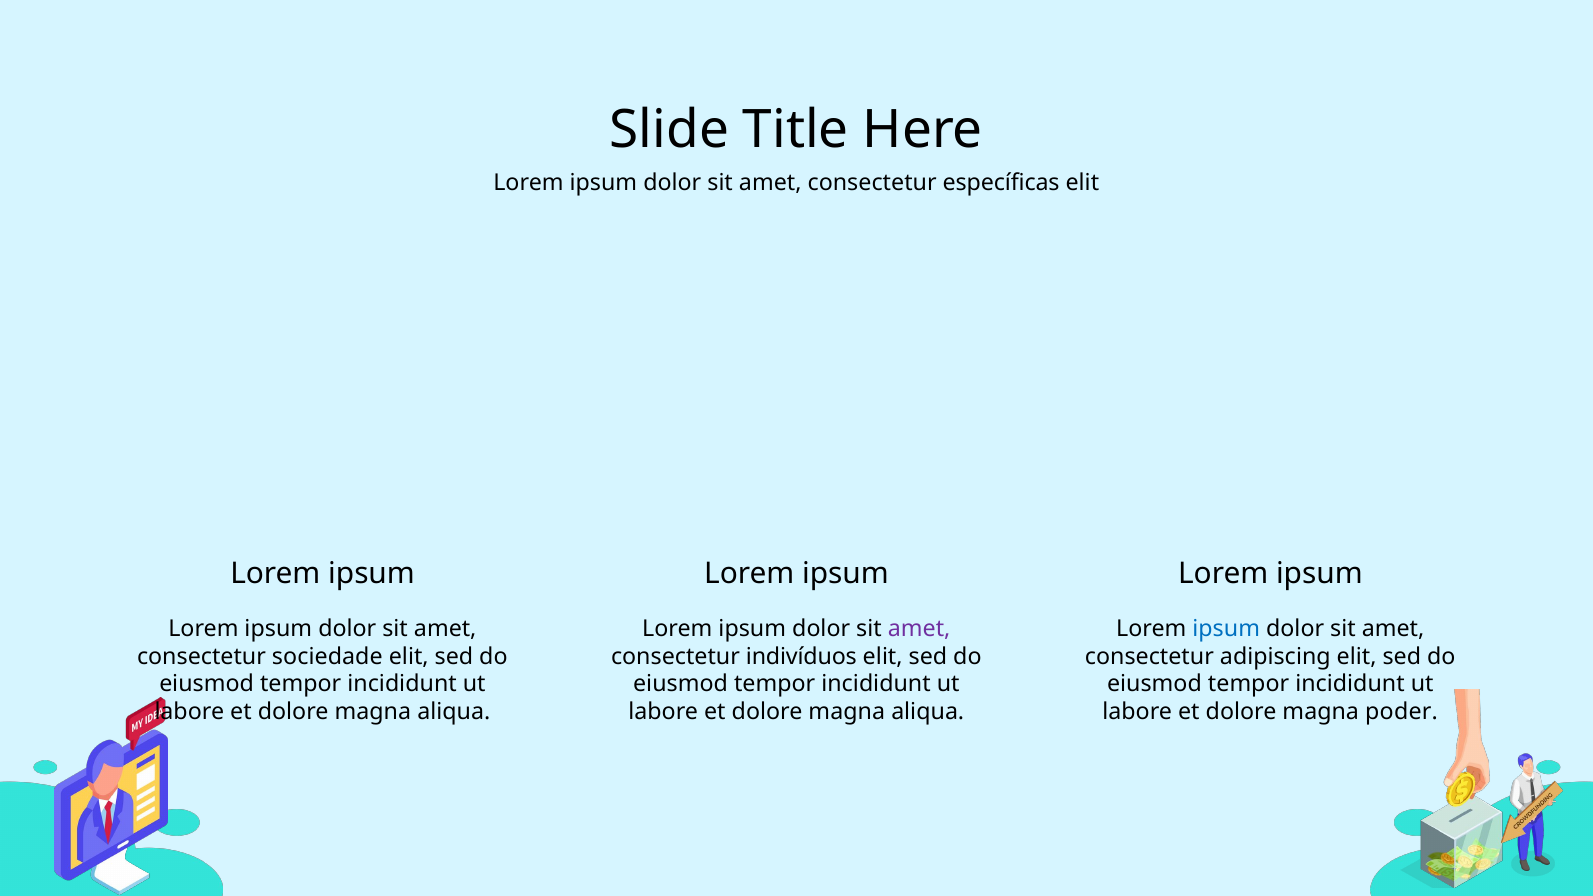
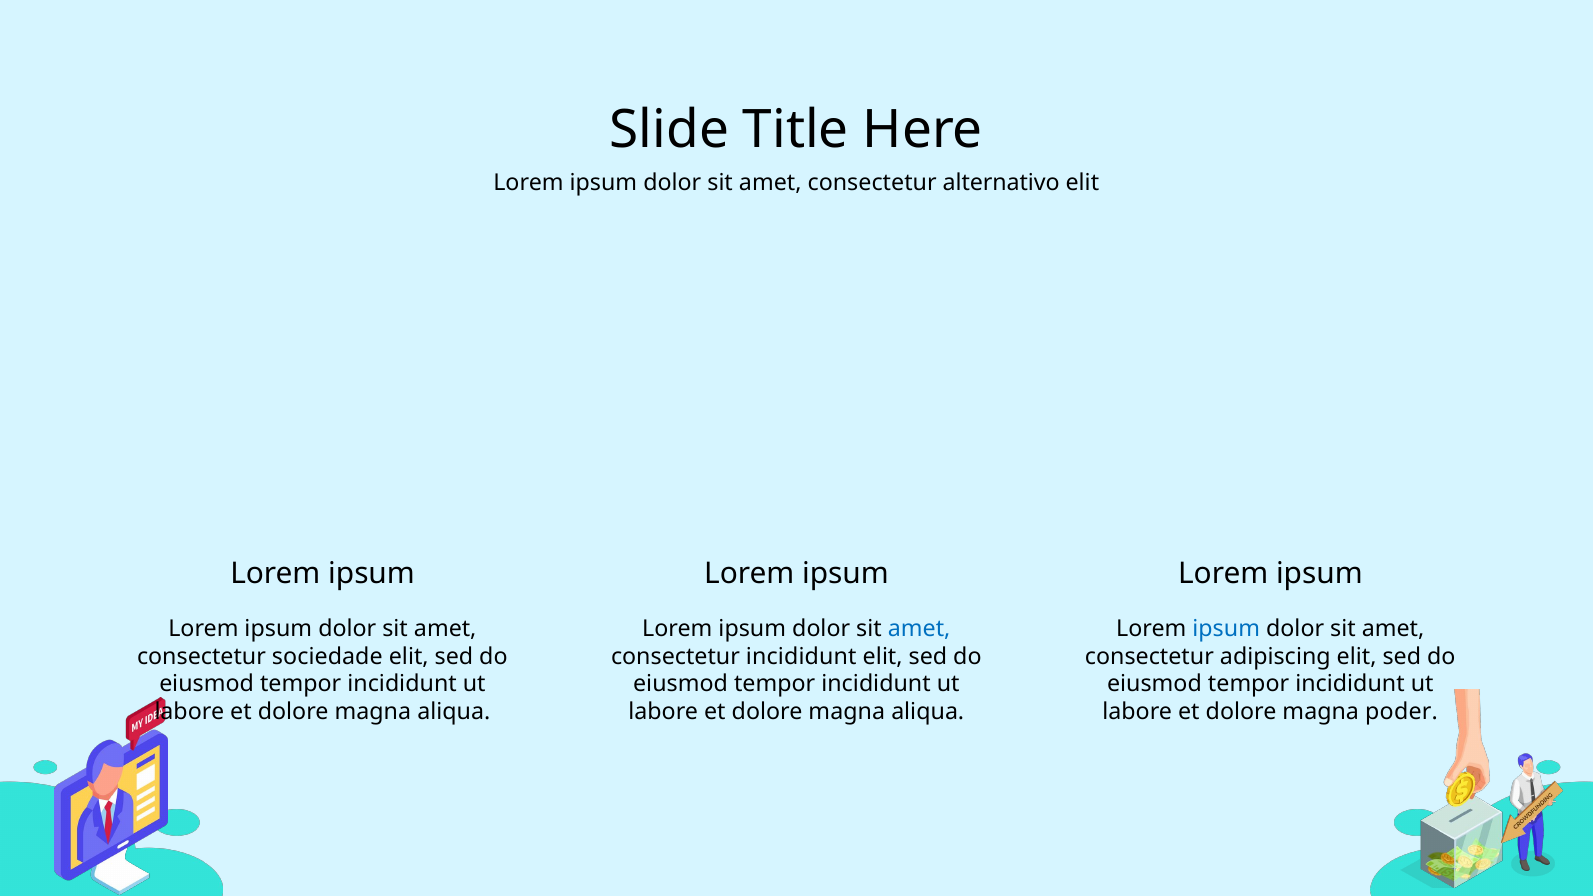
específicas: específicas -> alternativo (1001, 183)
amet colour: purple -> blue (919, 629)
consectetur indivíduos: indivíduos -> incididunt (801, 656)
